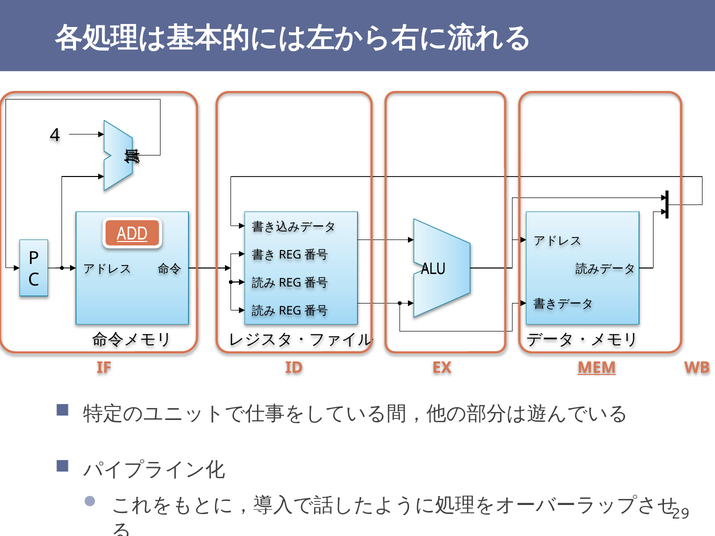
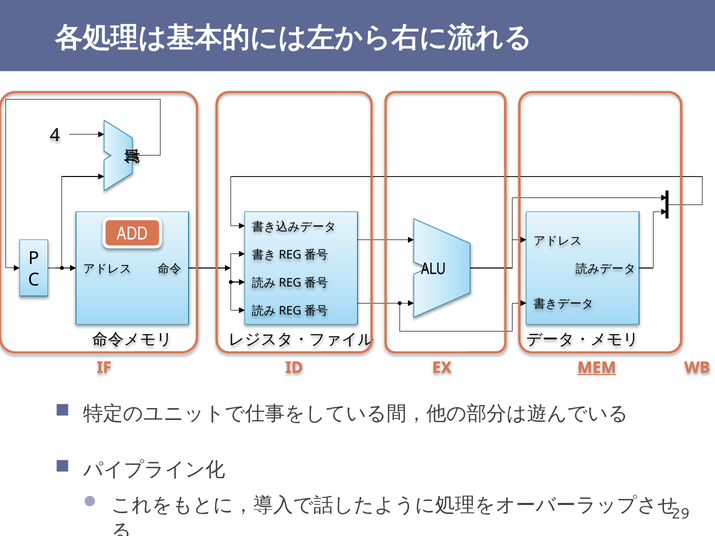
ADD underline: present -> none (132, 234)
